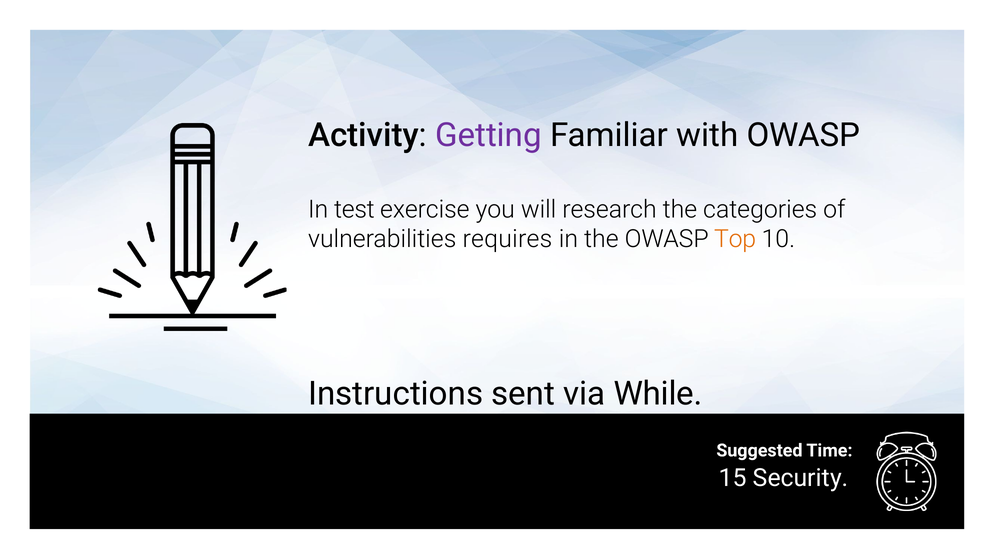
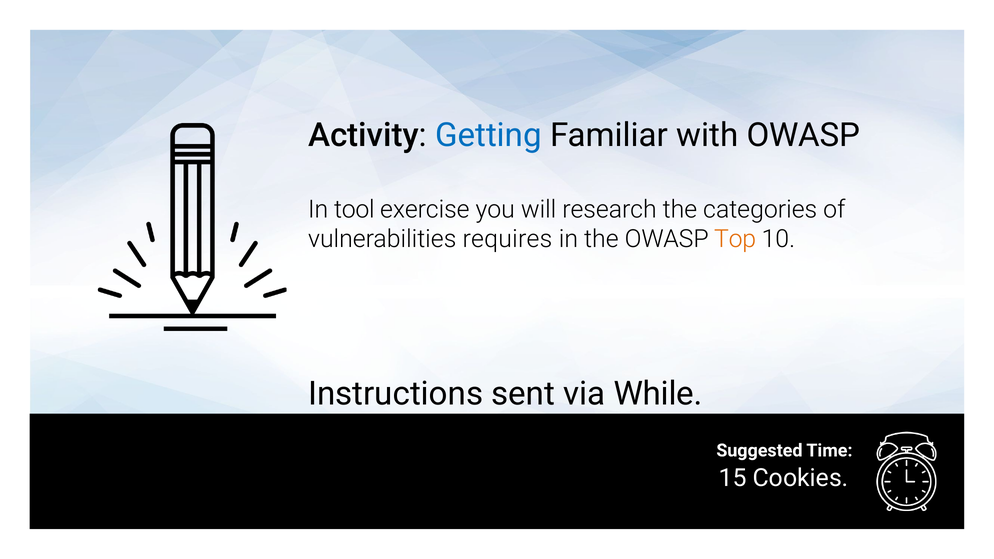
Getting colour: purple -> blue (488, 136)
test: test -> tool (354, 210)
Security: Security -> Cookies (801, 478)
